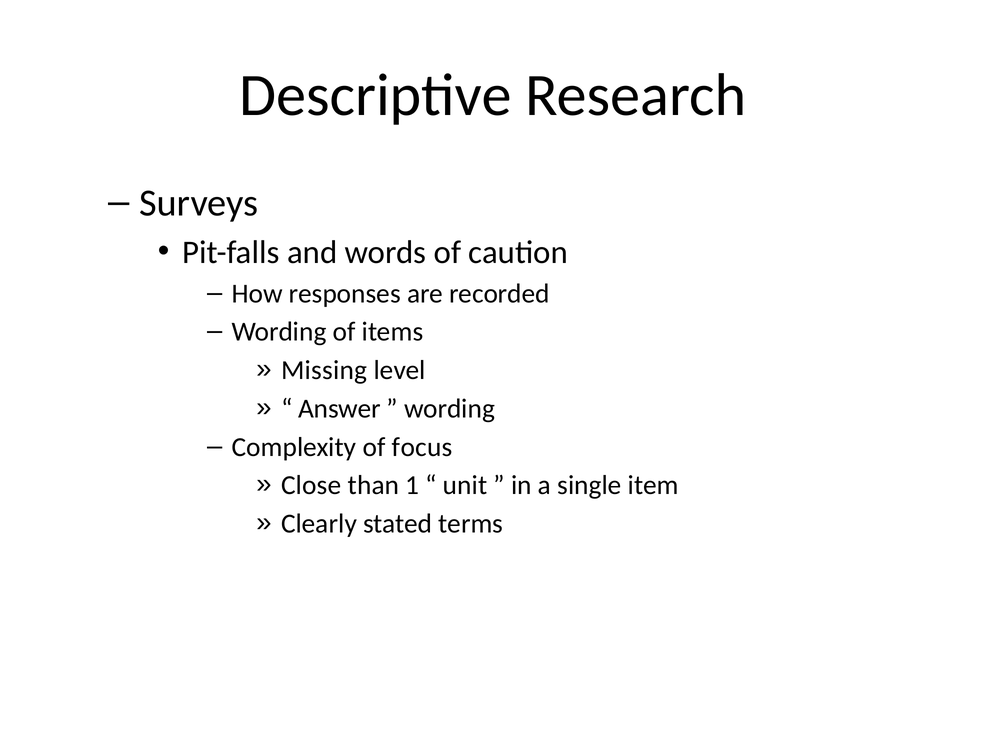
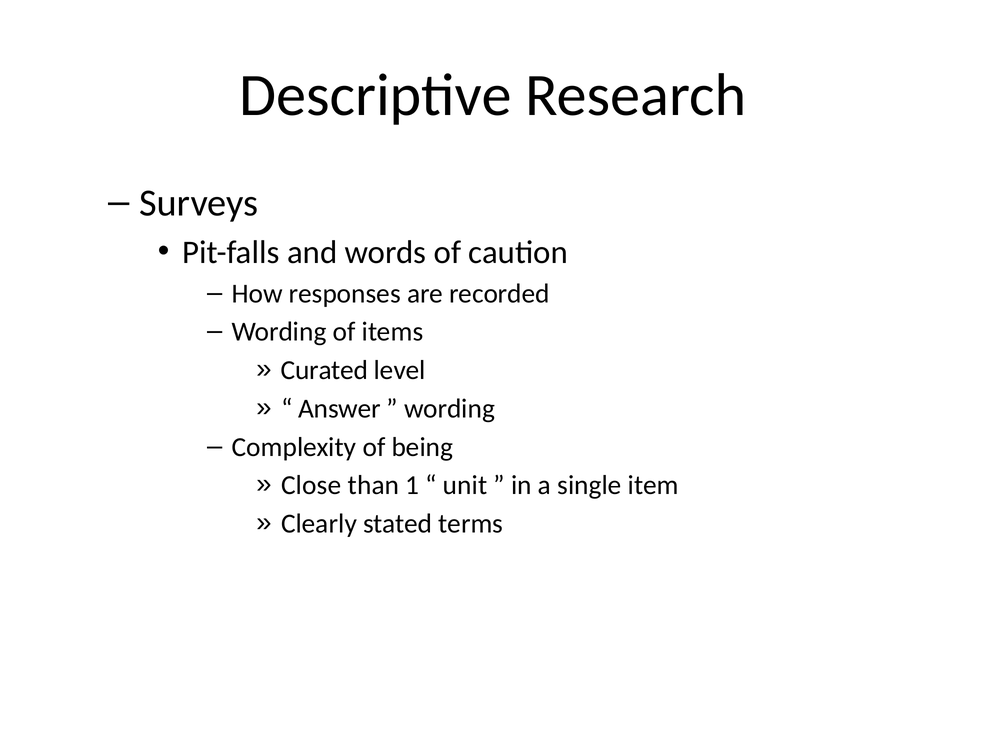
Missing: Missing -> Curated (324, 370)
focus: focus -> being (422, 447)
